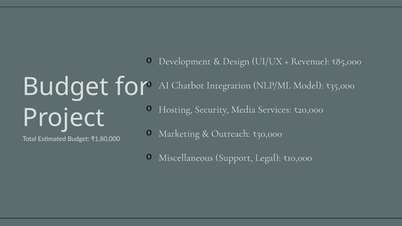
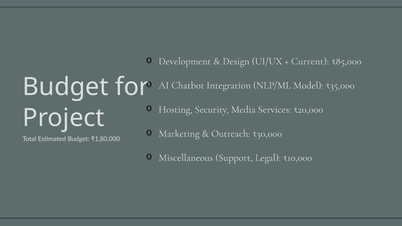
Revenue: Revenue -> Current (310, 61)
